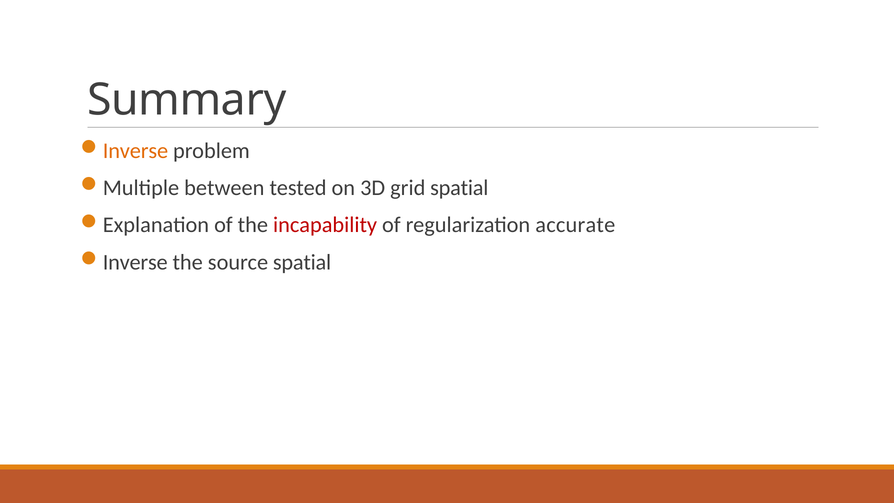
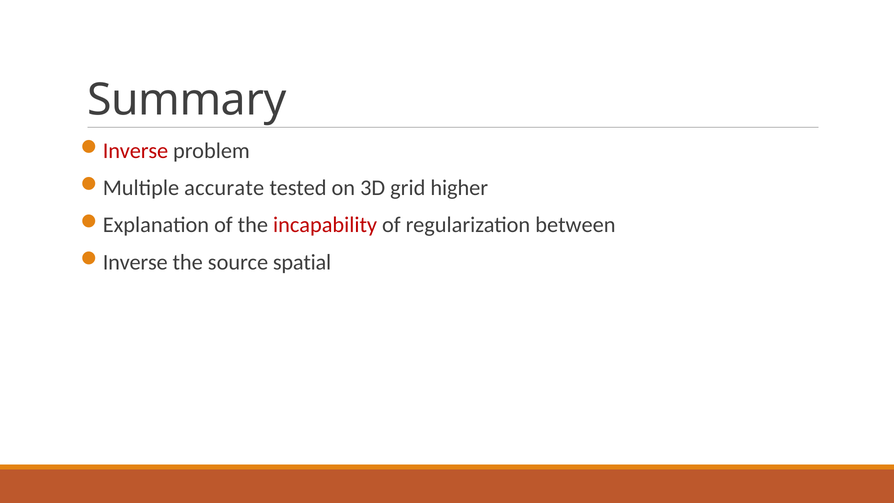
Inverse colour: orange -> red (135, 151)
between: between -> accurate (224, 188)
grid spatial: spatial -> higher (459, 188)
accurate: accurate -> between (575, 225)
